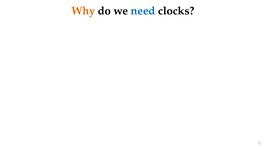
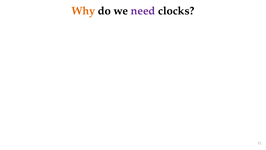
need colour: blue -> purple (143, 11)
